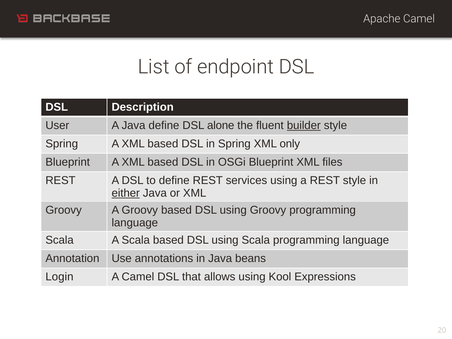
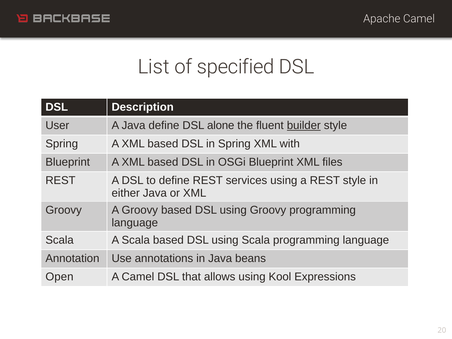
endpoint: endpoint -> specified (236, 67)
only: only -> with (290, 144)
either underline: present -> none (126, 193)
Login: Login -> Open (59, 277)
